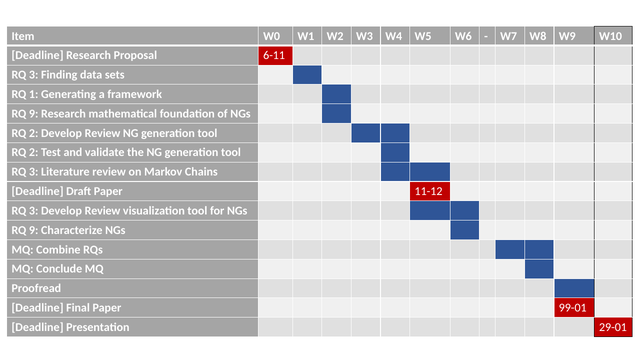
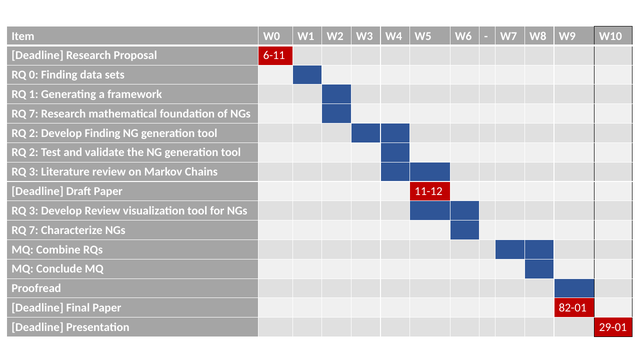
3: 3 -> 0 (34, 75)
9: 9 -> 7 (34, 114)
2 Develop Review: Review -> Finding (103, 133)
9: 9 -> 7 (34, 230)
99-01: 99-01 -> 82-01 (573, 308)
